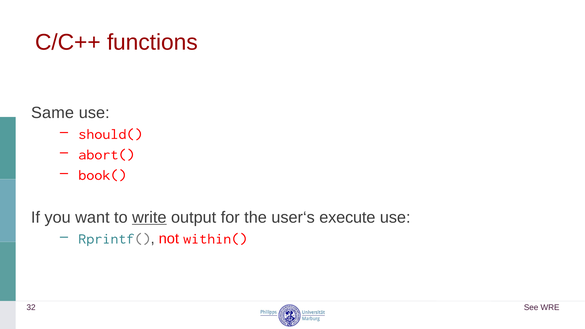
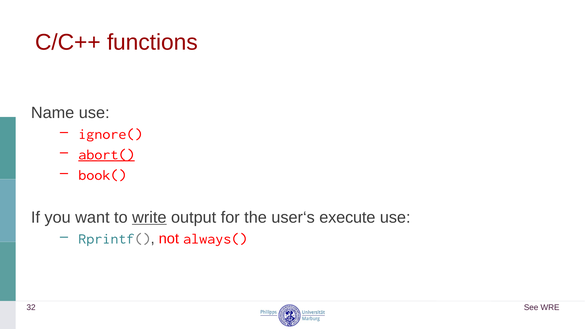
Same: Same -> Name (53, 113)
should(: should( -> ignore( (110, 134)
abort( underline: none -> present (106, 155)
within(: within( -> always( (215, 239)
